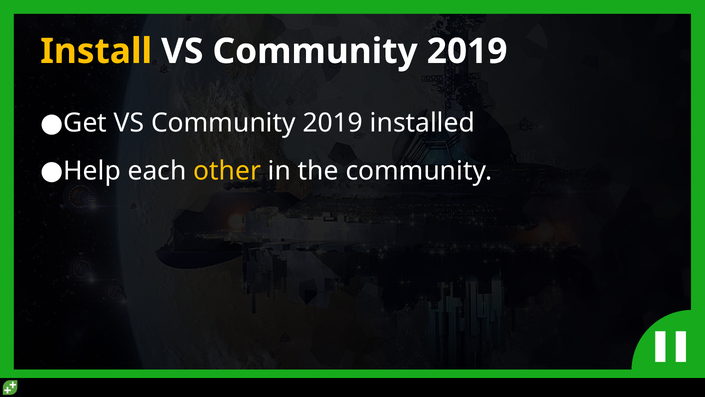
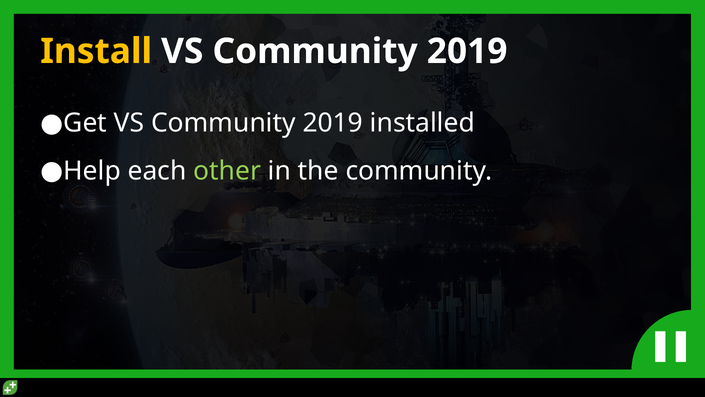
other colour: yellow -> light green (227, 171)
